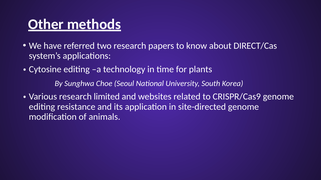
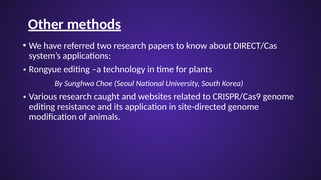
Cytosine: Cytosine -> Rongyue (45, 70)
limited: limited -> caught (107, 97)
